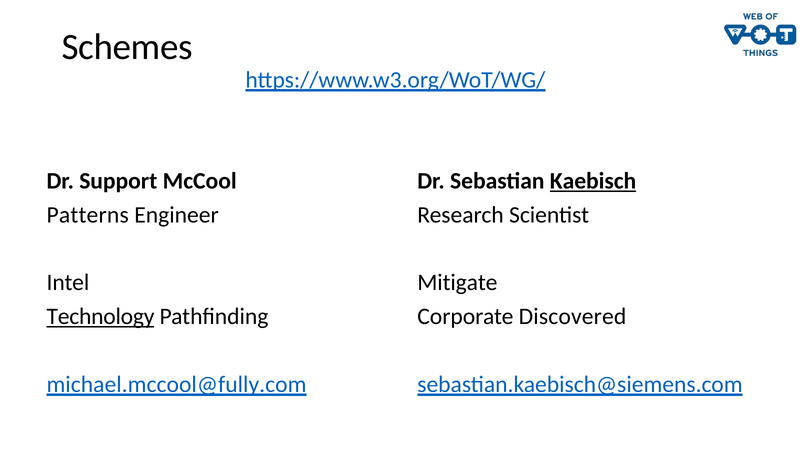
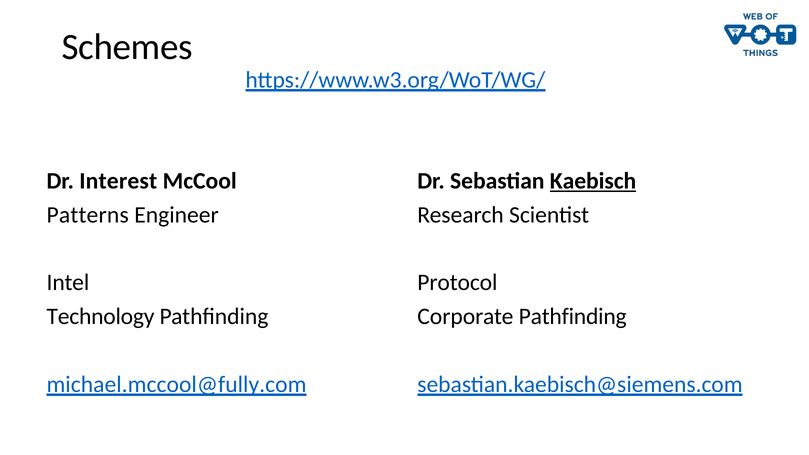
Support: Support -> Interest (118, 181)
Mitigate: Mitigate -> Protocol (457, 283)
Technology underline: present -> none (100, 317)
Corporate Discovered: Discovered -> Pathfinding (573, 317)
